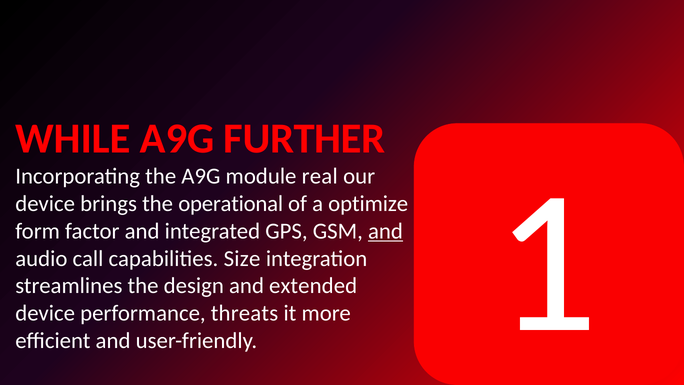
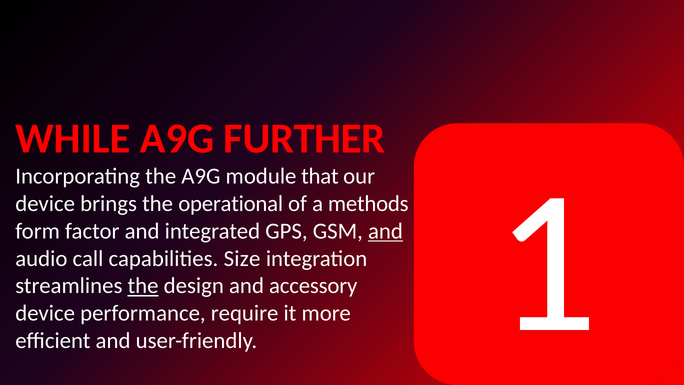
real: real -> that (320, 176)
optimize: optimize -> methods (368, 204)
the underline: none -> present (143, 286)
extended: extended -> accessory (313, 286)
threats: threats -> require (245, 313)
